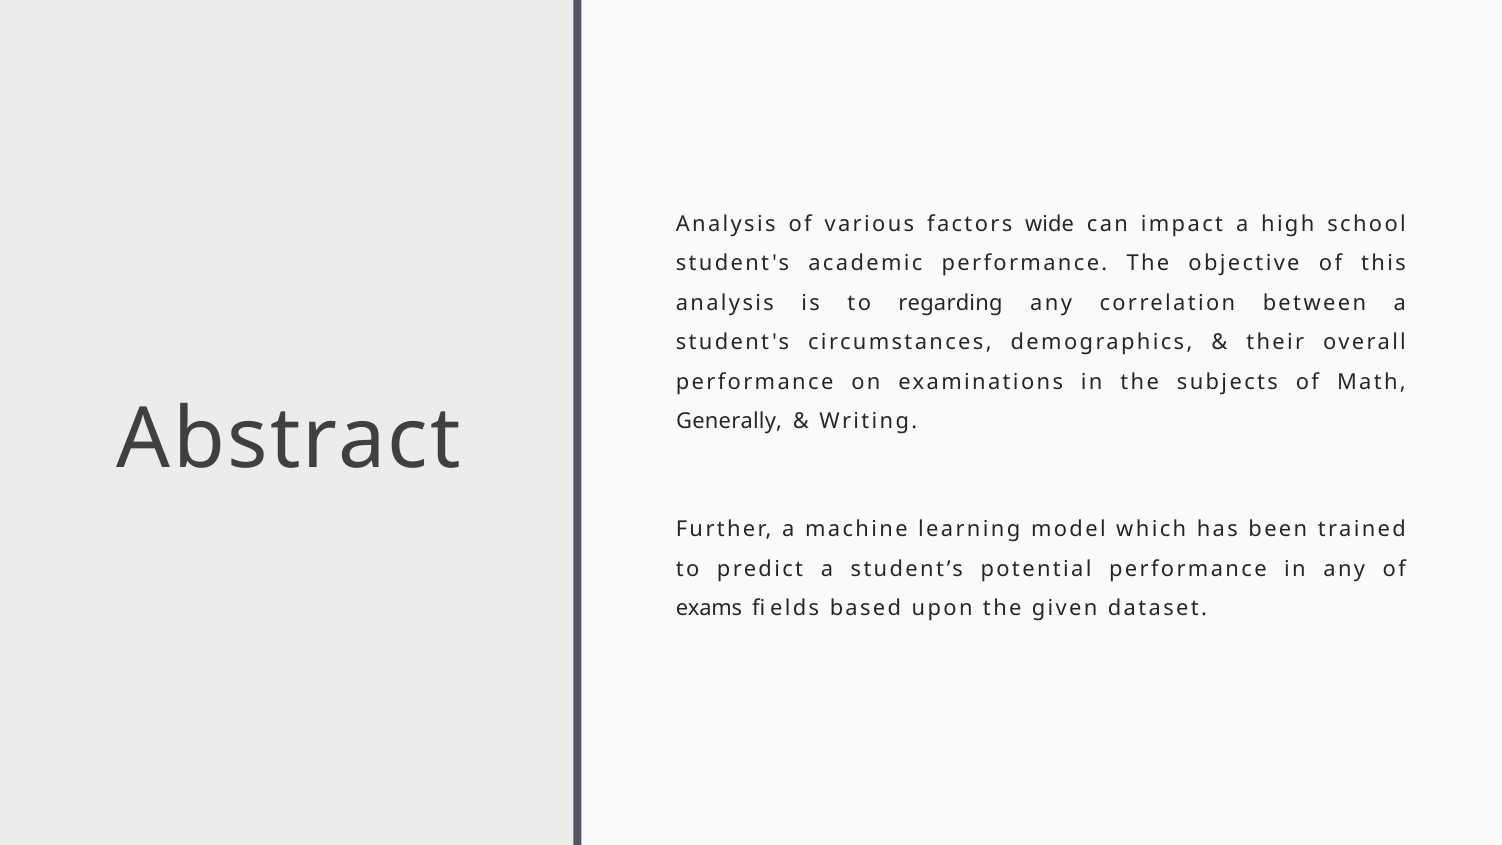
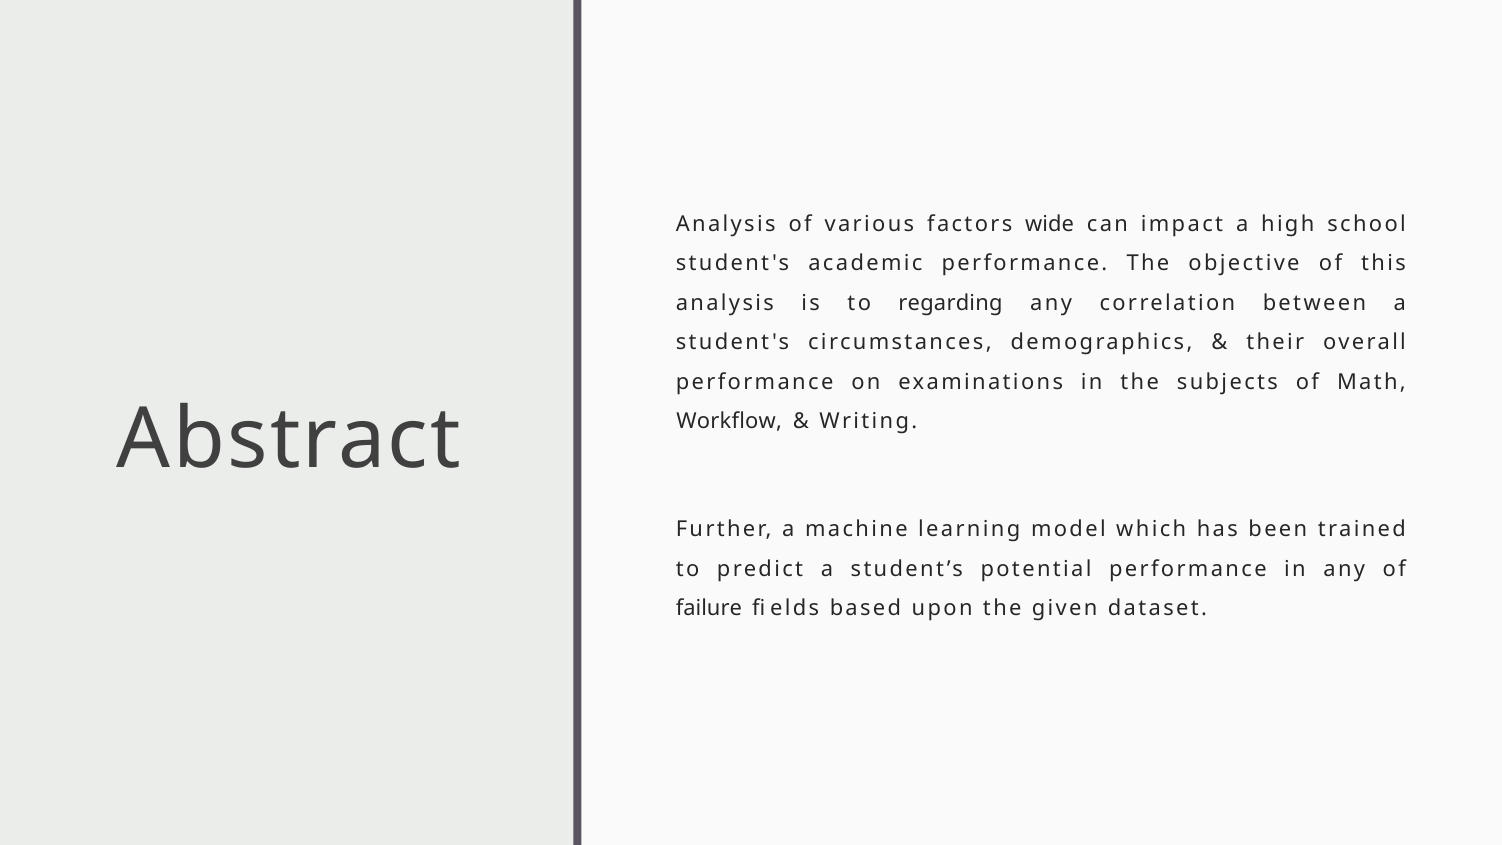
Generally: Generally -> Workflow (729, 421)
exams: exams -> failure (709, 609)
